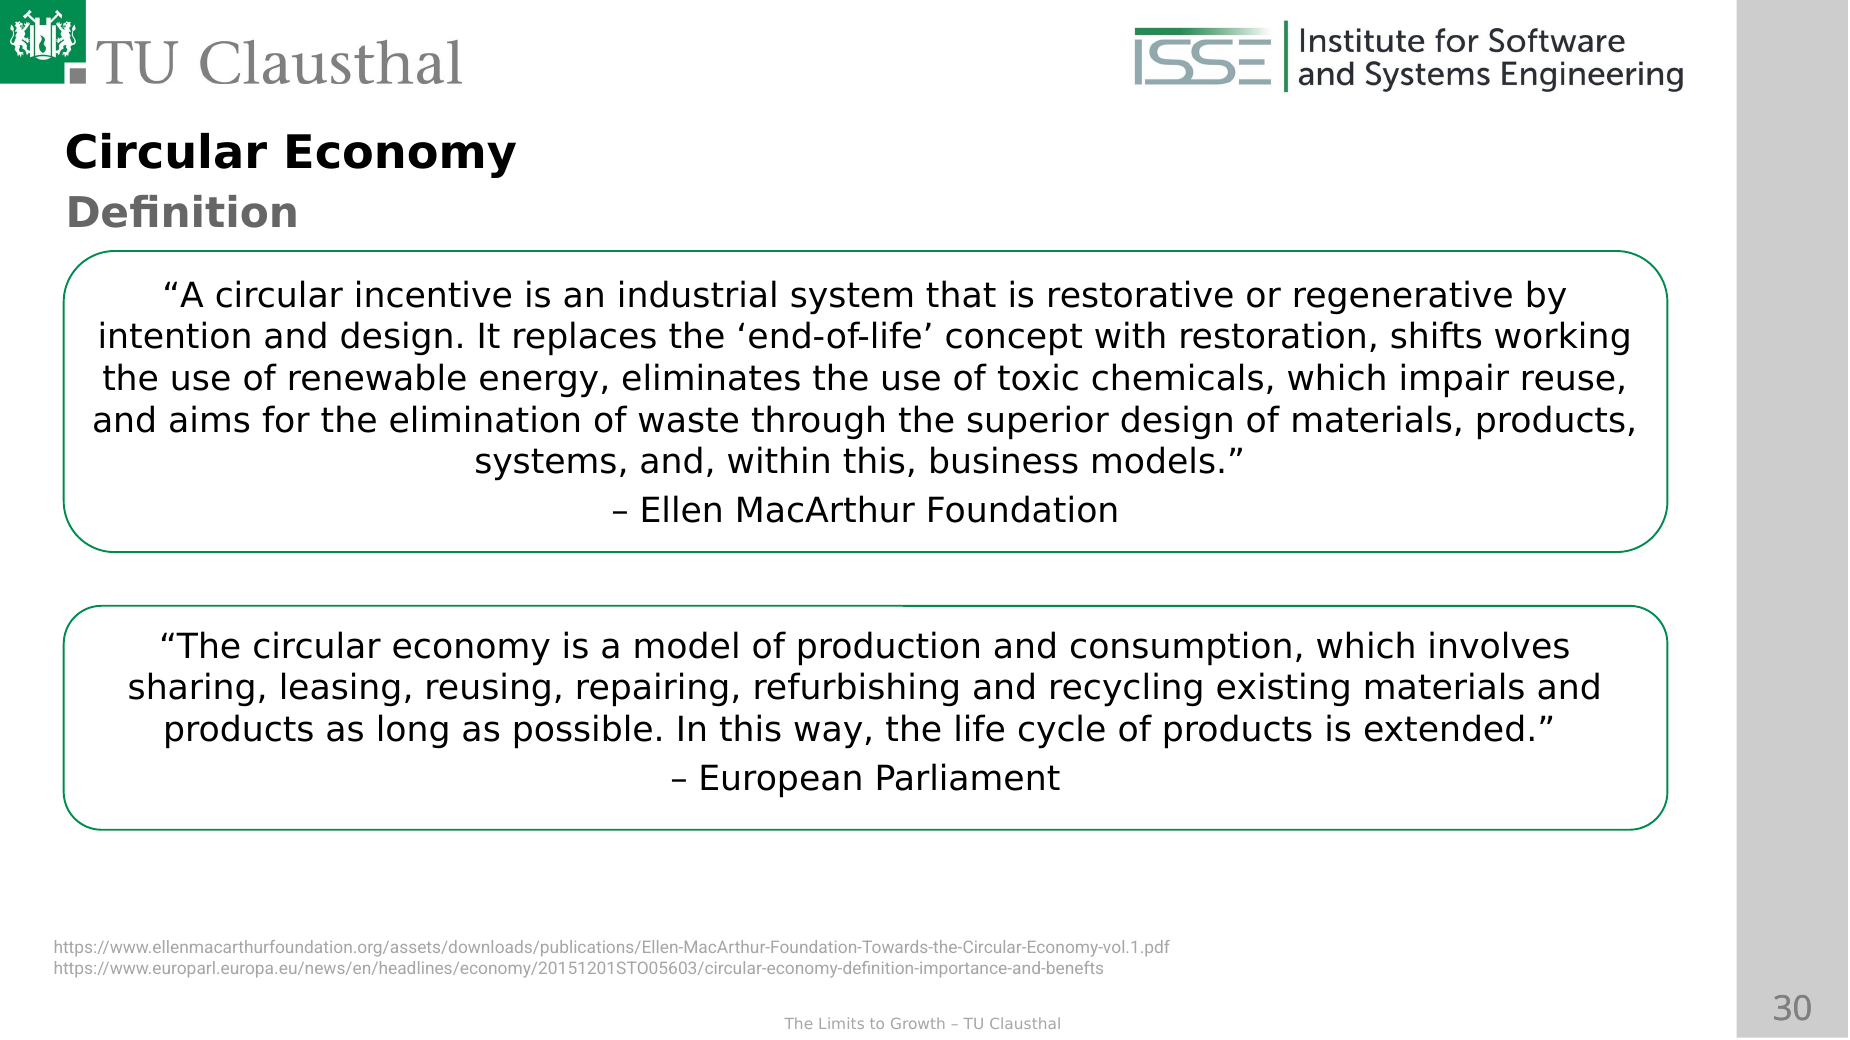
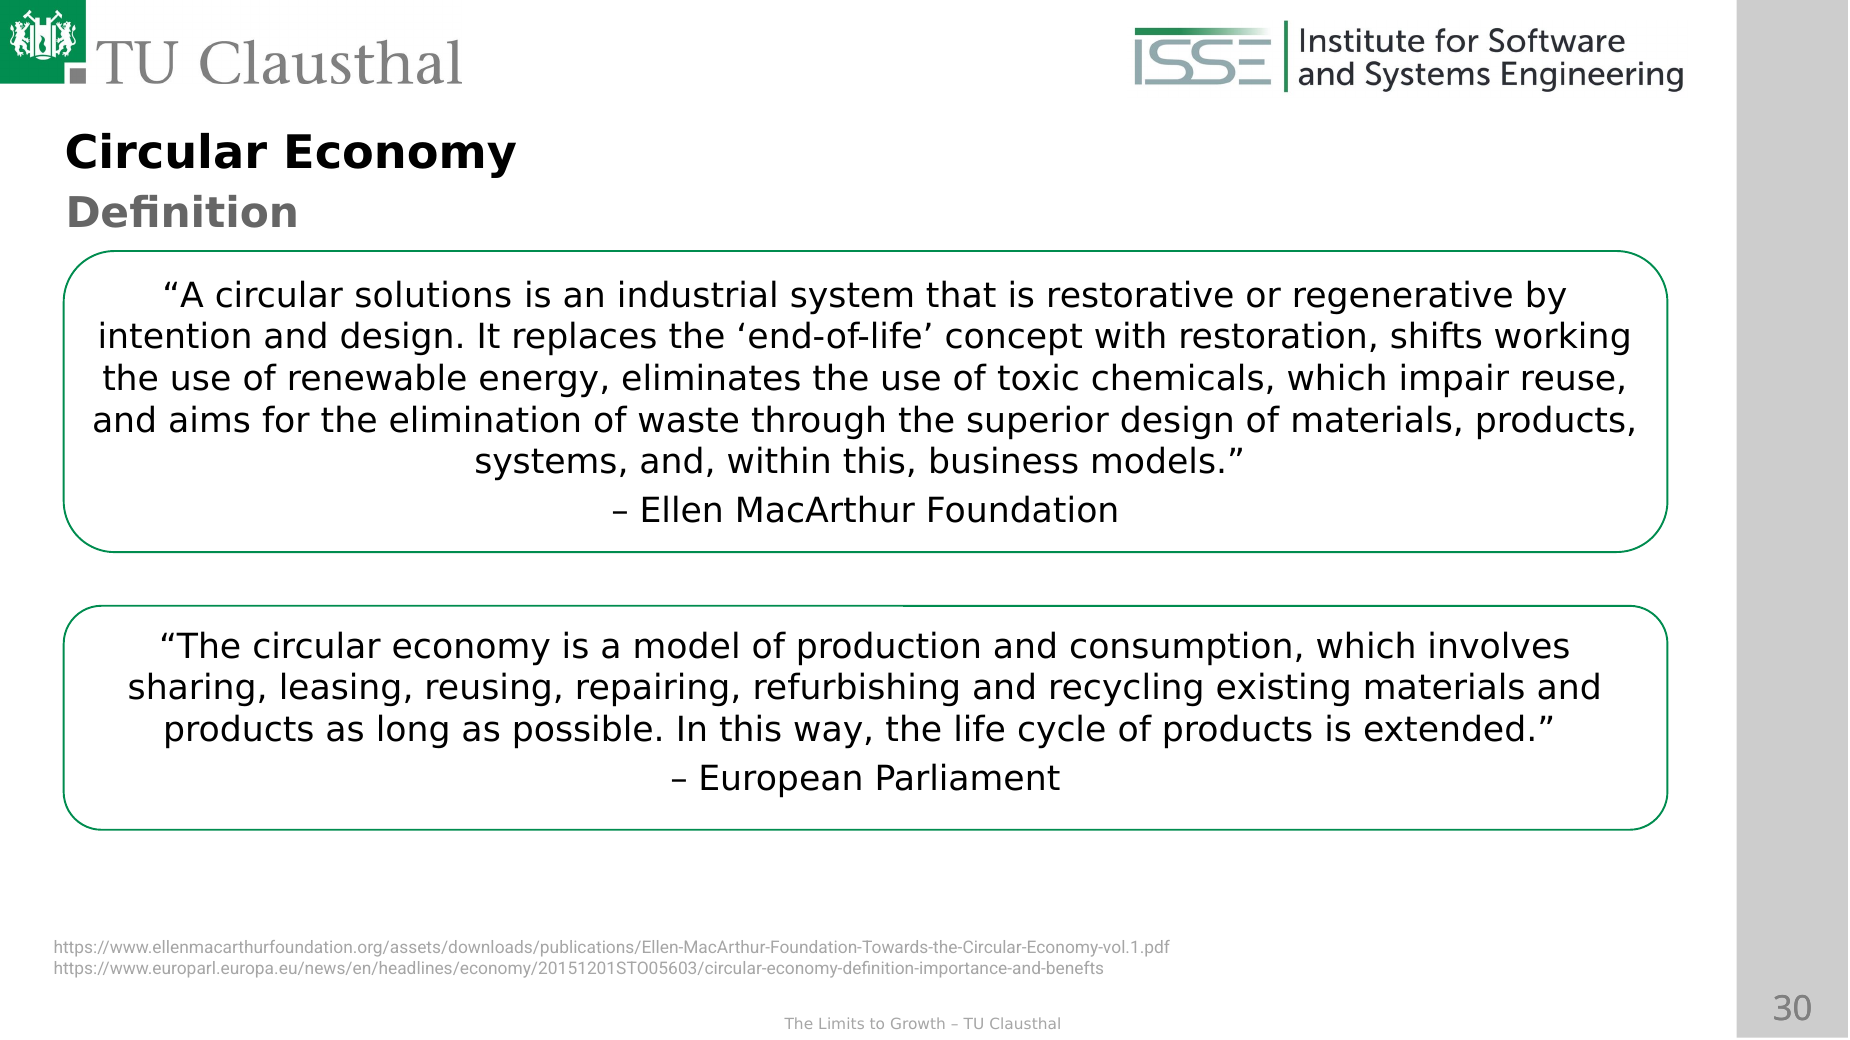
incentive: incentive -> solutions (433, 296)
